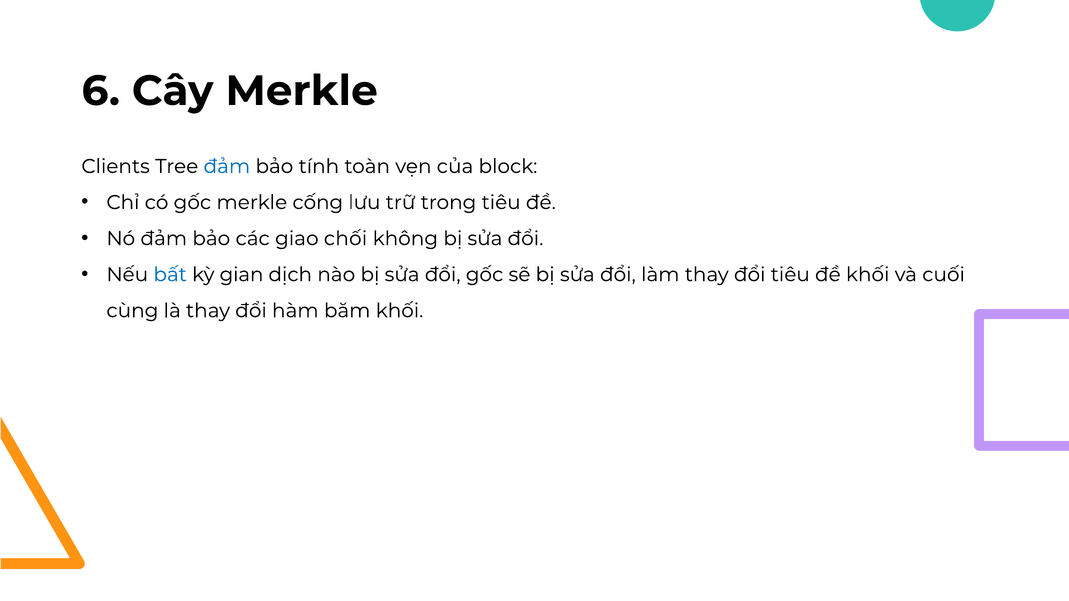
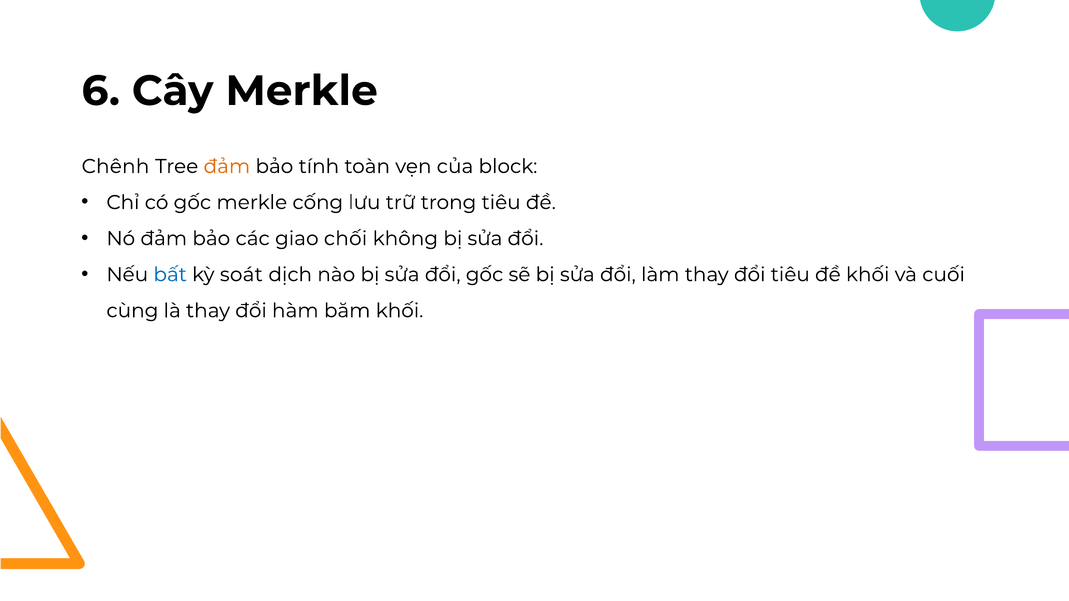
Clients: Clients -> Chênh (115, 166)
đảm colour: blue -> orange (227, 166)
gian: gian -> soát (241, 275)
